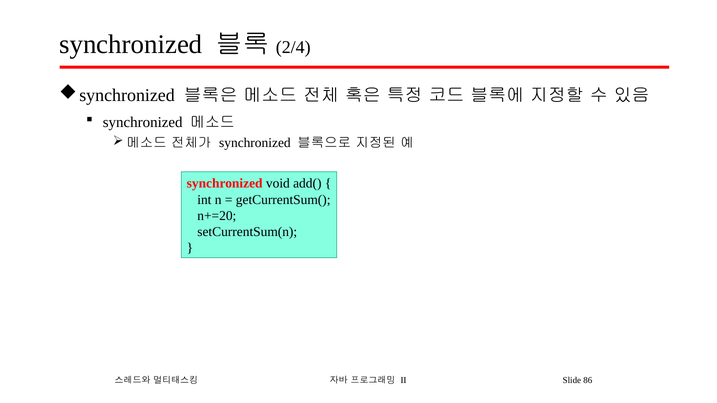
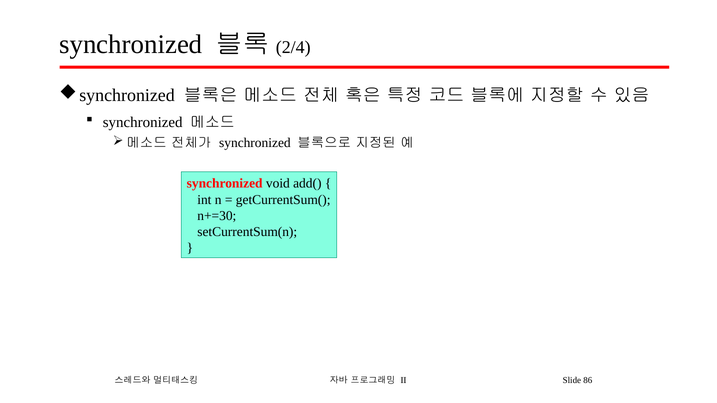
n+=20: n+=20 -> n+=30 (217, 216)
